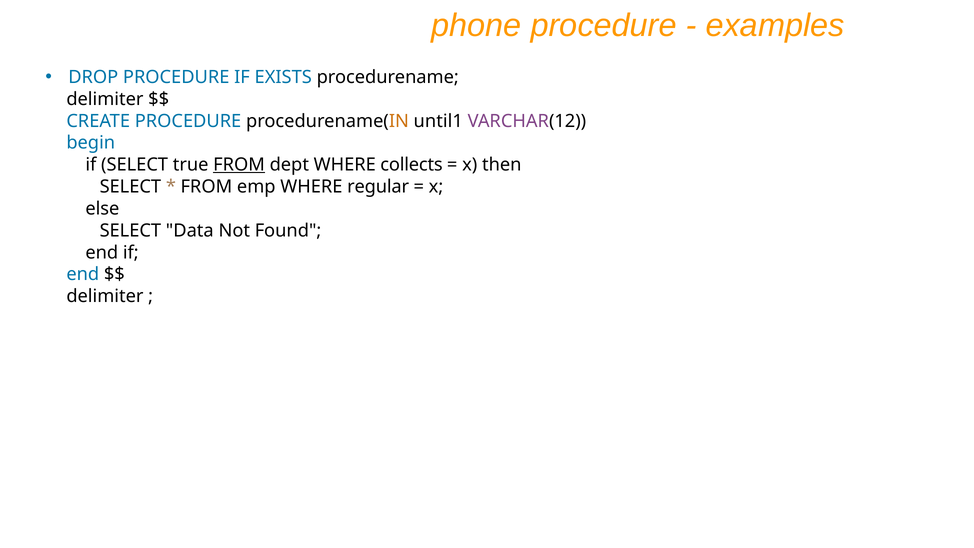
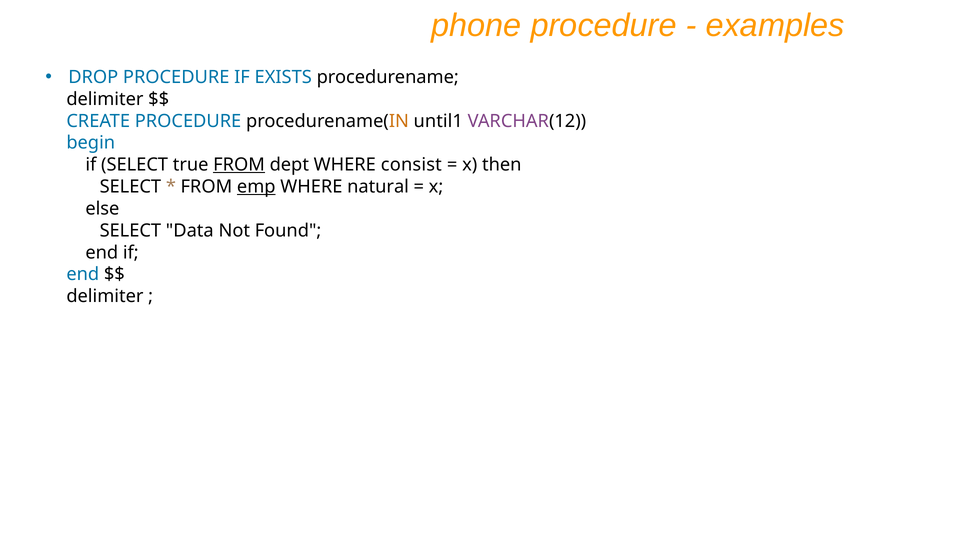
collects: collects -> consist (411, 165)
emp underline: none -> present (256, 187)
regular: regular -> natural (378, 187)
